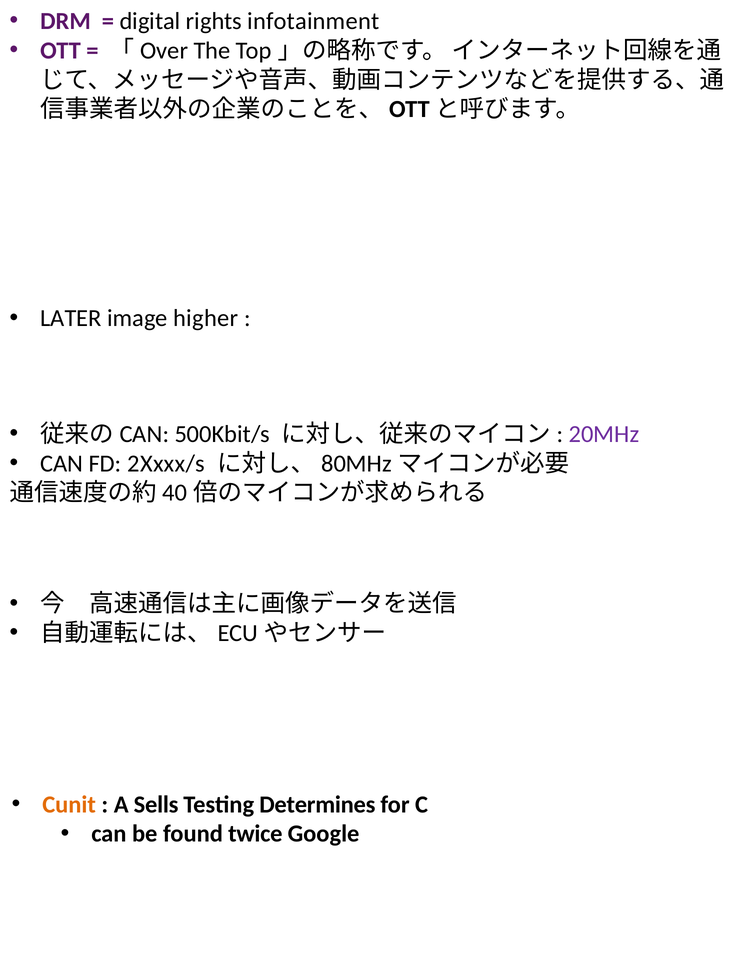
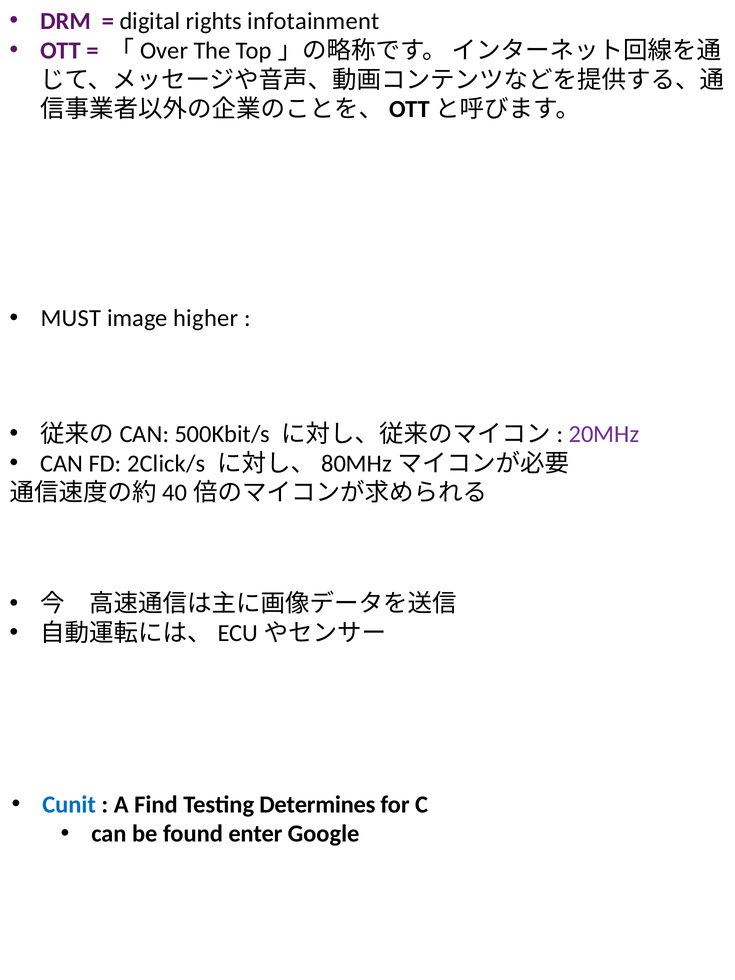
LATER: LATER -> MUST (71, 318)
2Xxxx/s: 2Xxxx/s -> 2Click/s (166, 463)
Cunit colour: orange -> blue (69, 804)
Sells: Sells -> Find (156, 804)
twice: twice -> enter (255, 834)
